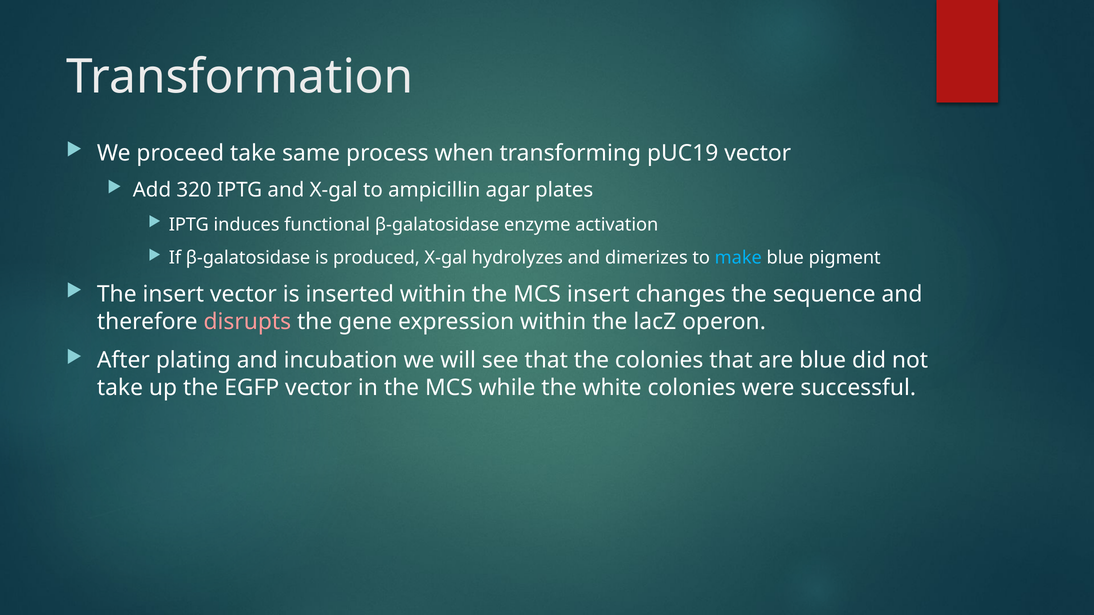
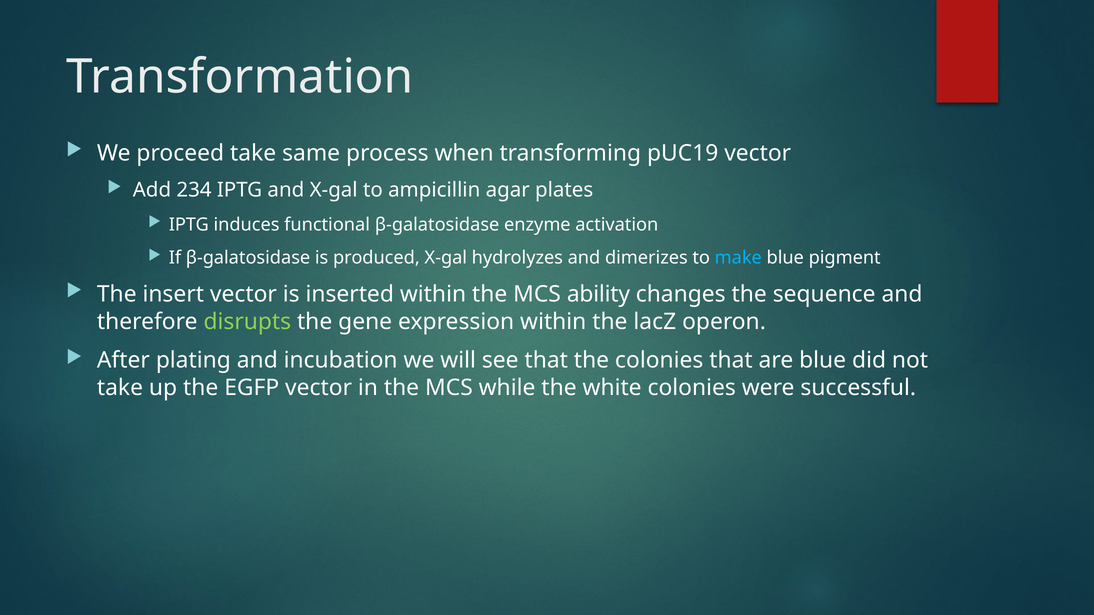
320: 320 -> 234 (194, 190)
MCS insert: insert -> ability (598, 294)
disrupts colour: pink -> light green (247, 322)
